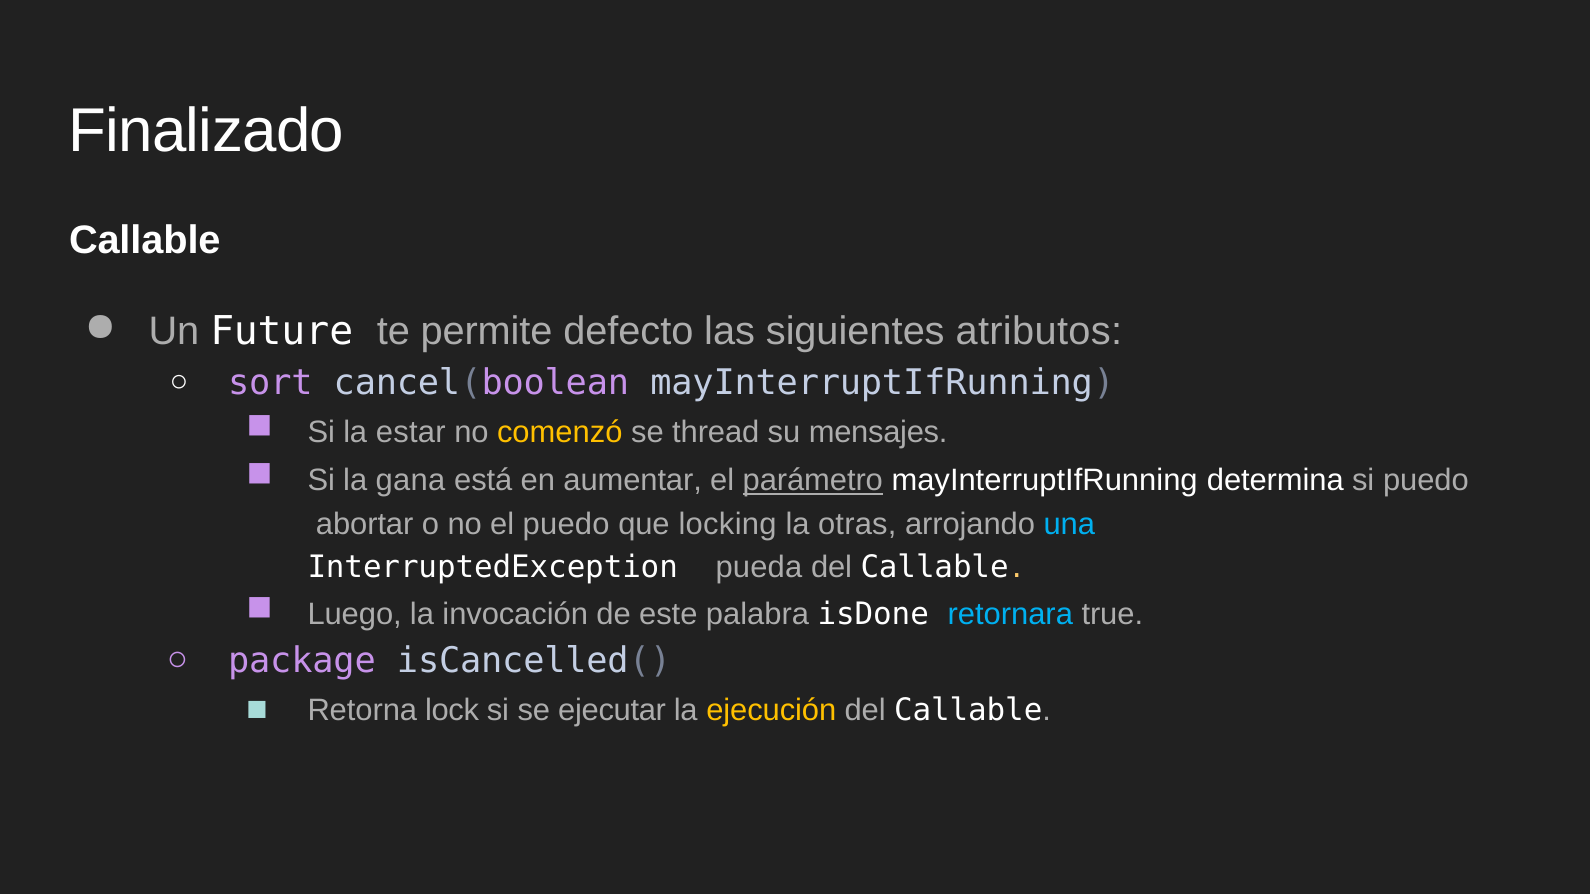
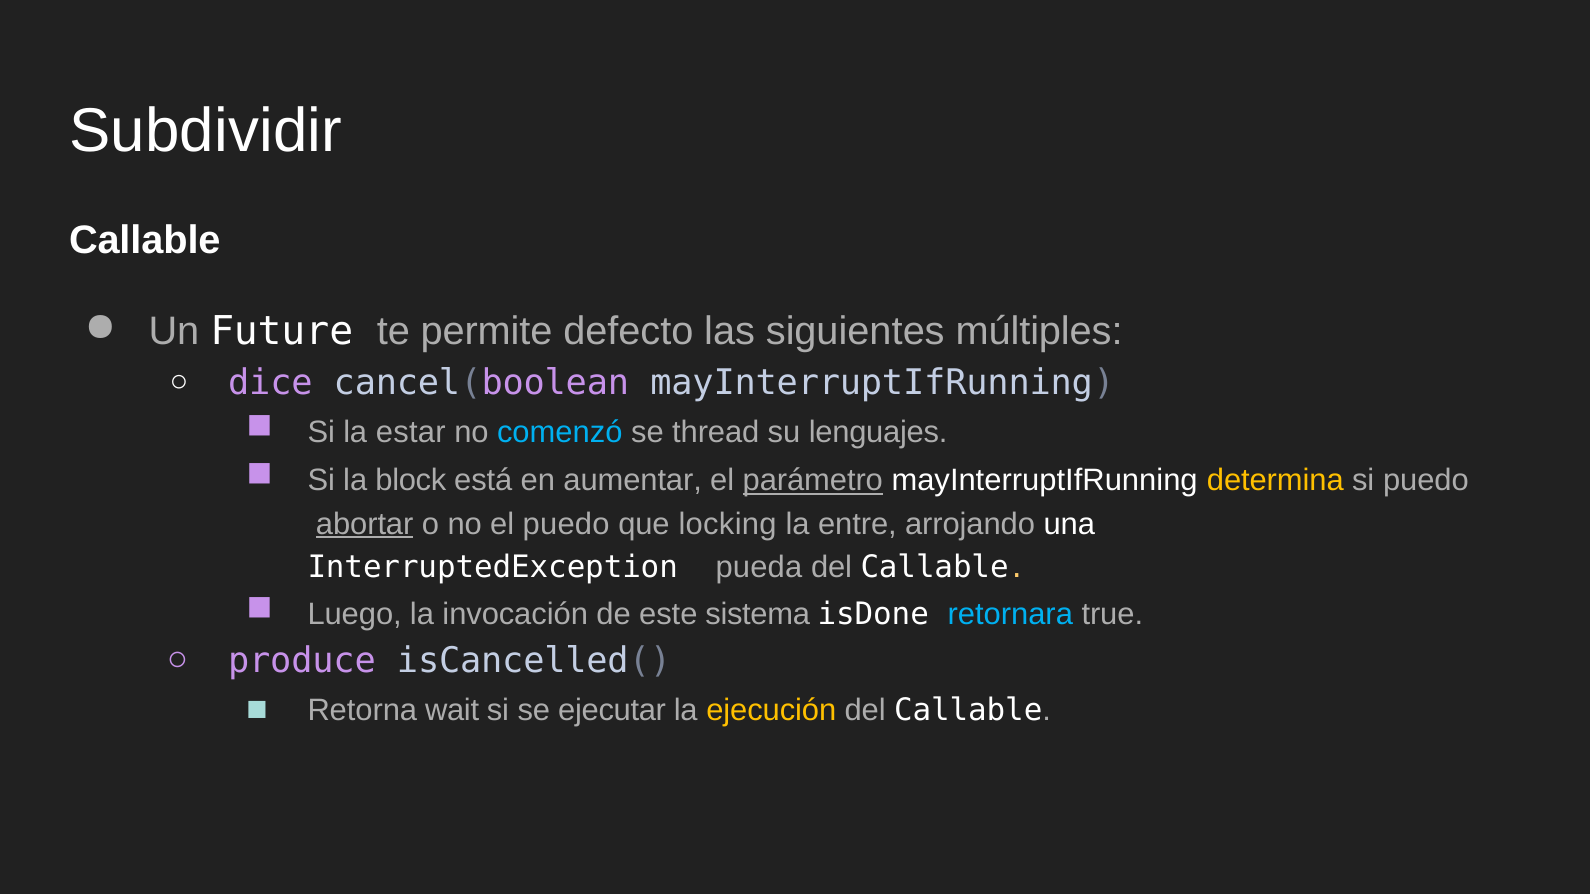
Finalizado: Finalizado -> Subdividir (206, 131)
atributos: atributos -> múltiples (1039, 332)
sort: sort -> dice (270, 383)
comenzó colour: yellow -> light blue (560, 433)
mensajes: mensajes -> lenguajes (878, 433)
gana: gana -> block (411, 481)
determina colour: white -> yellow (1275, 481)
abortar underline: none -> present (365, 524)
otras: otras -> entre (857, 524)
una colour: light blue -> white (1069, 524)
palabra: palabra -> sistema (758, 615)
package: package -> produce (302, 661)
lock: lock -> wait (452, 711)
